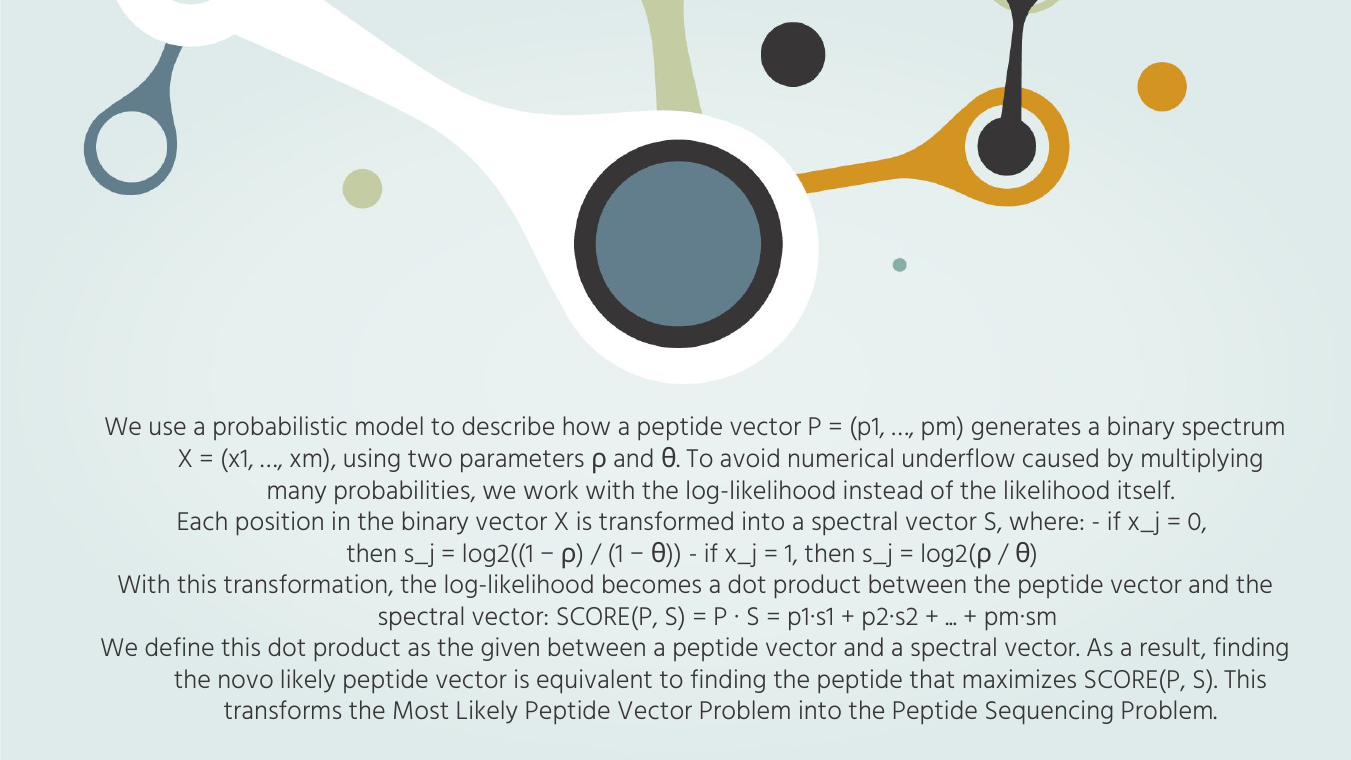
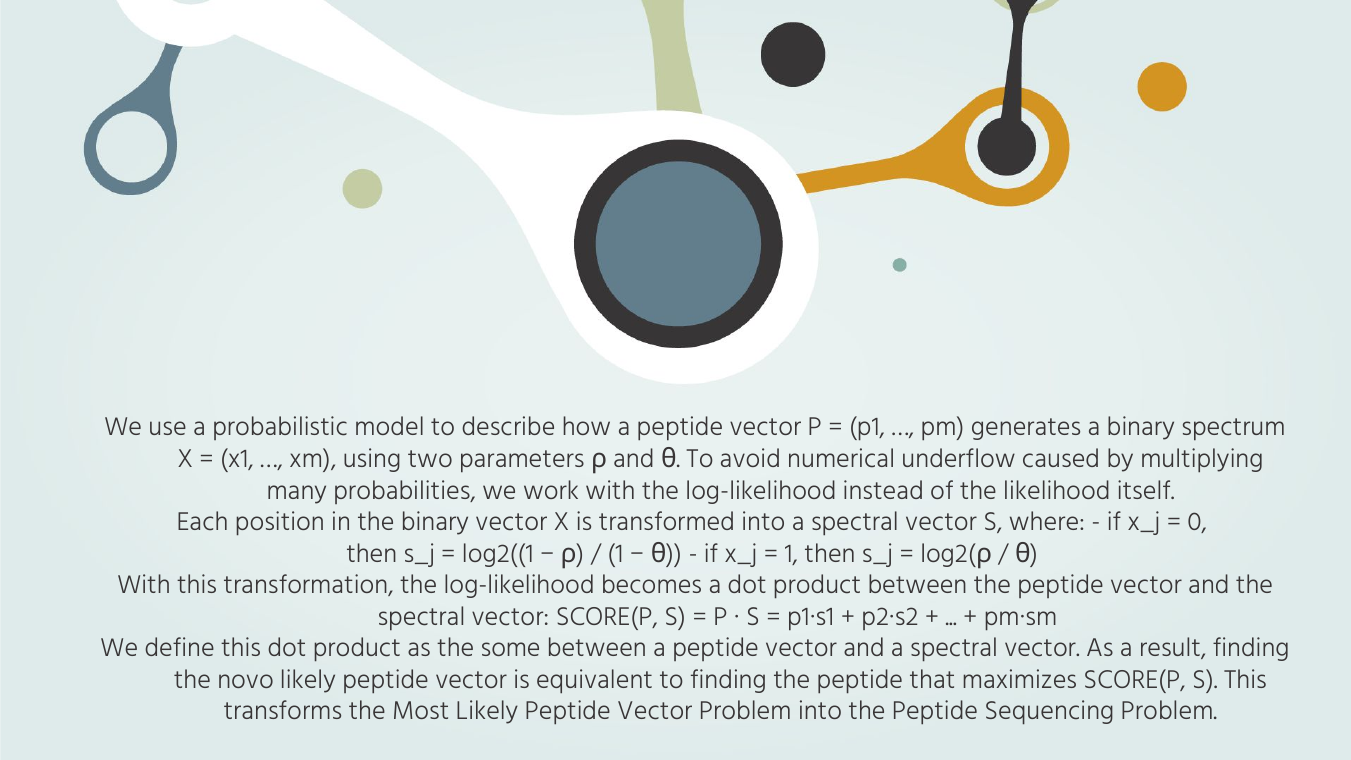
given: given -> some (511, 648)
